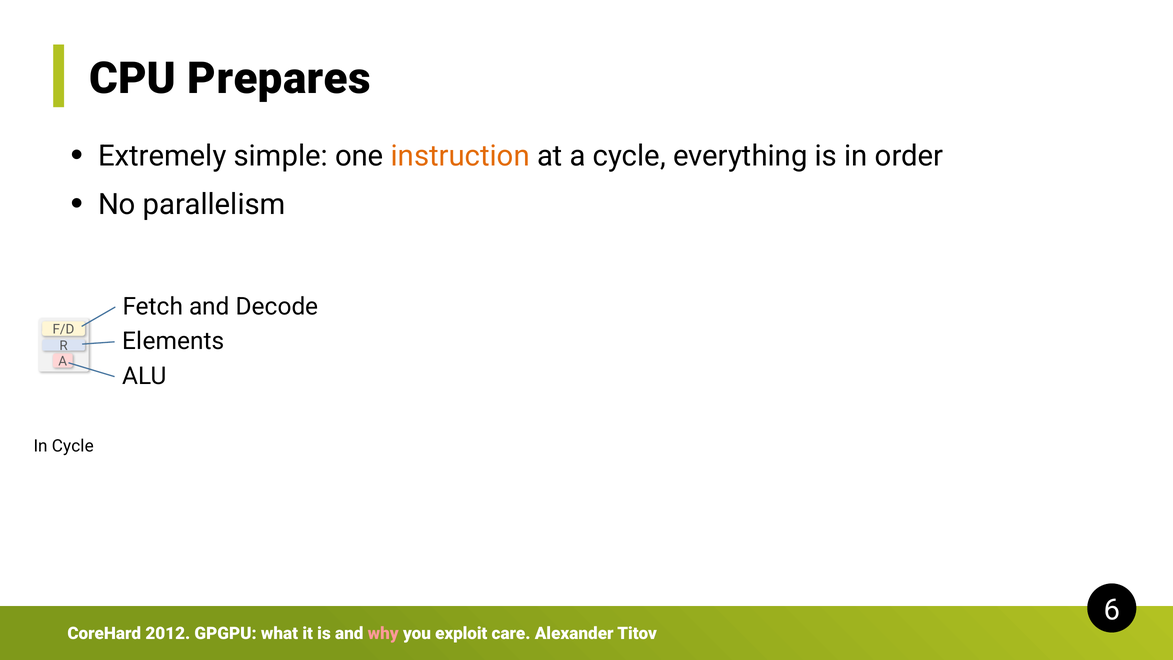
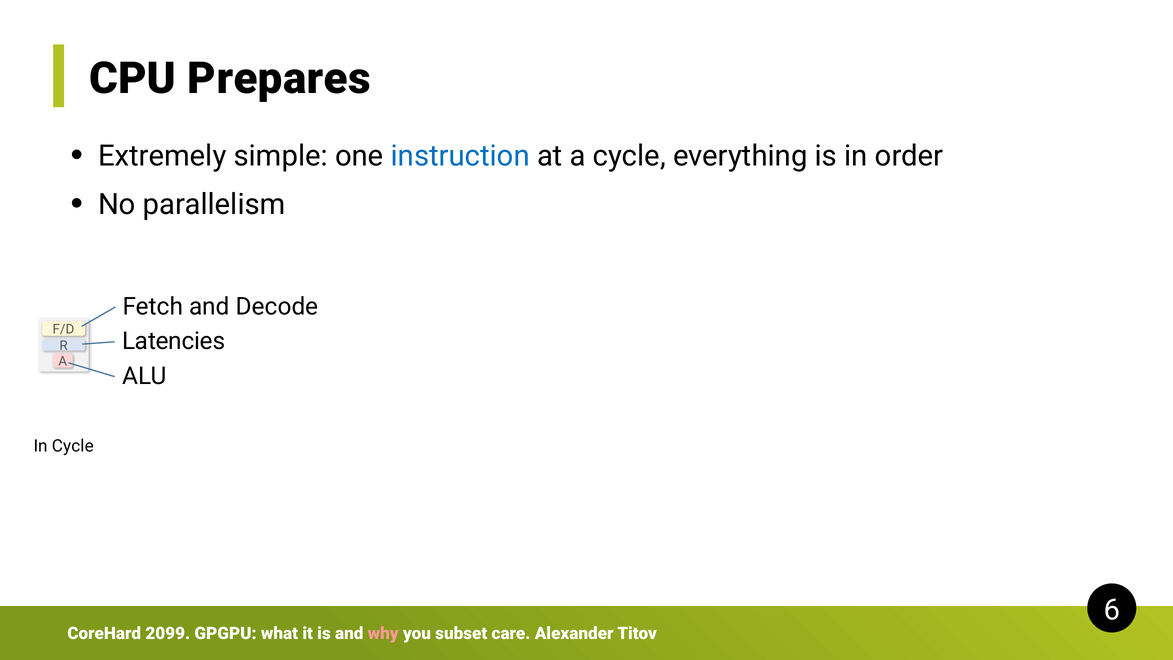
instruction colour: orange -> blue (460, 156)
Elements: Elements -> Latencies (174, 341)
2012: 2012 -> 2099 (168, 634)
exploit: exploit -> subset (461, 634)
